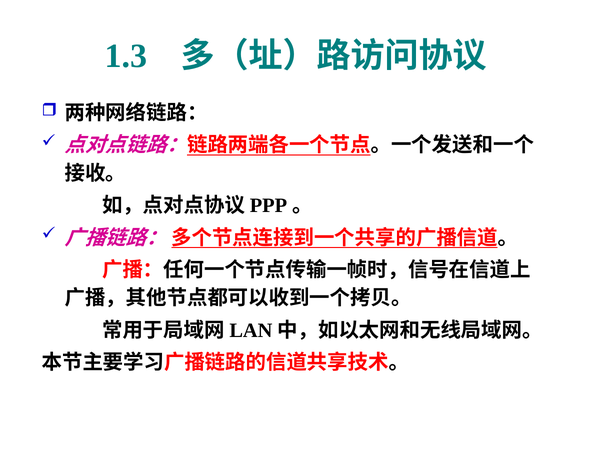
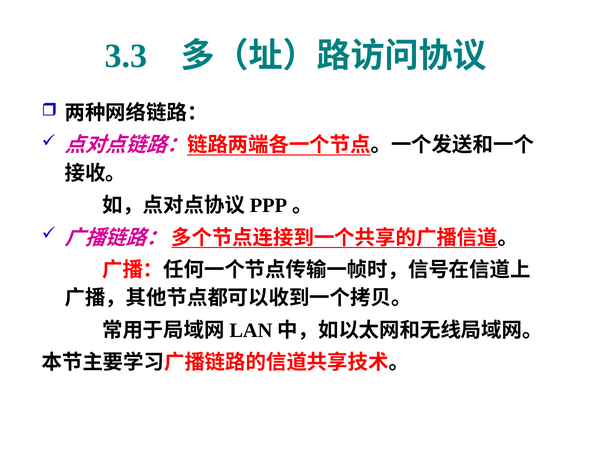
1.3: 1.3 -> 3.3 (126, 56)
